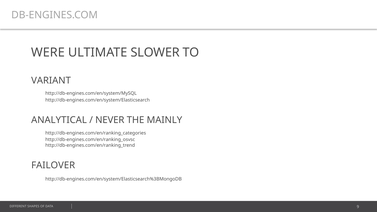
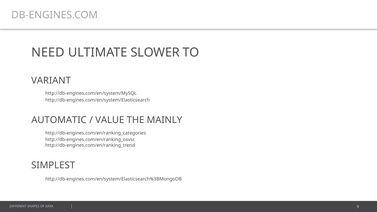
WERE: WERE -> NEED (48, 52)
ANALYTICAL: ANALYTICAL -> AUTOMATIC (59, 120)
NEVER: NEVER -> VALUE (110, 120)
FAILOVER: FAILOVER -> SIMPLEST (53, 165)
